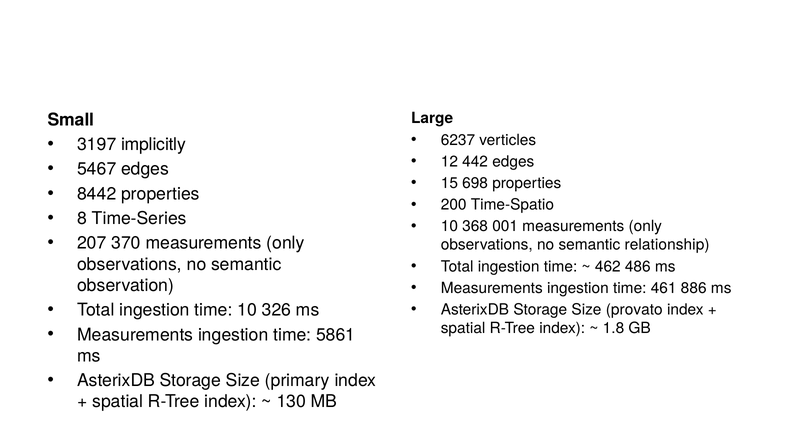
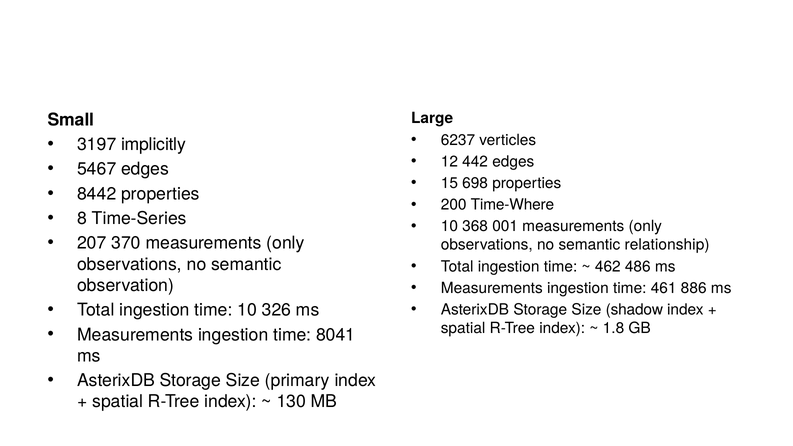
Time-Spatio: Time-Spatio -> Time-Where (512, 205)
provato: provato -> shadow (634, 310)
5861: 5861 -> 8041 (336, 335)
